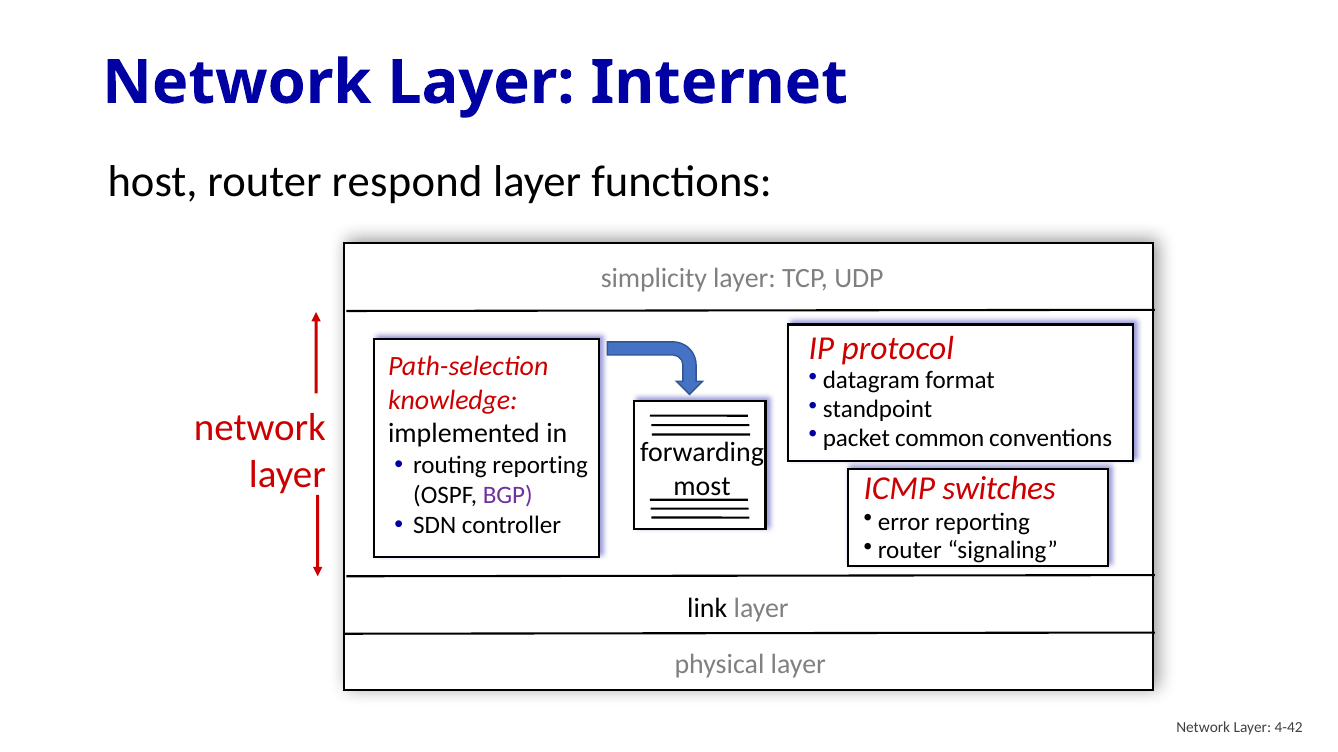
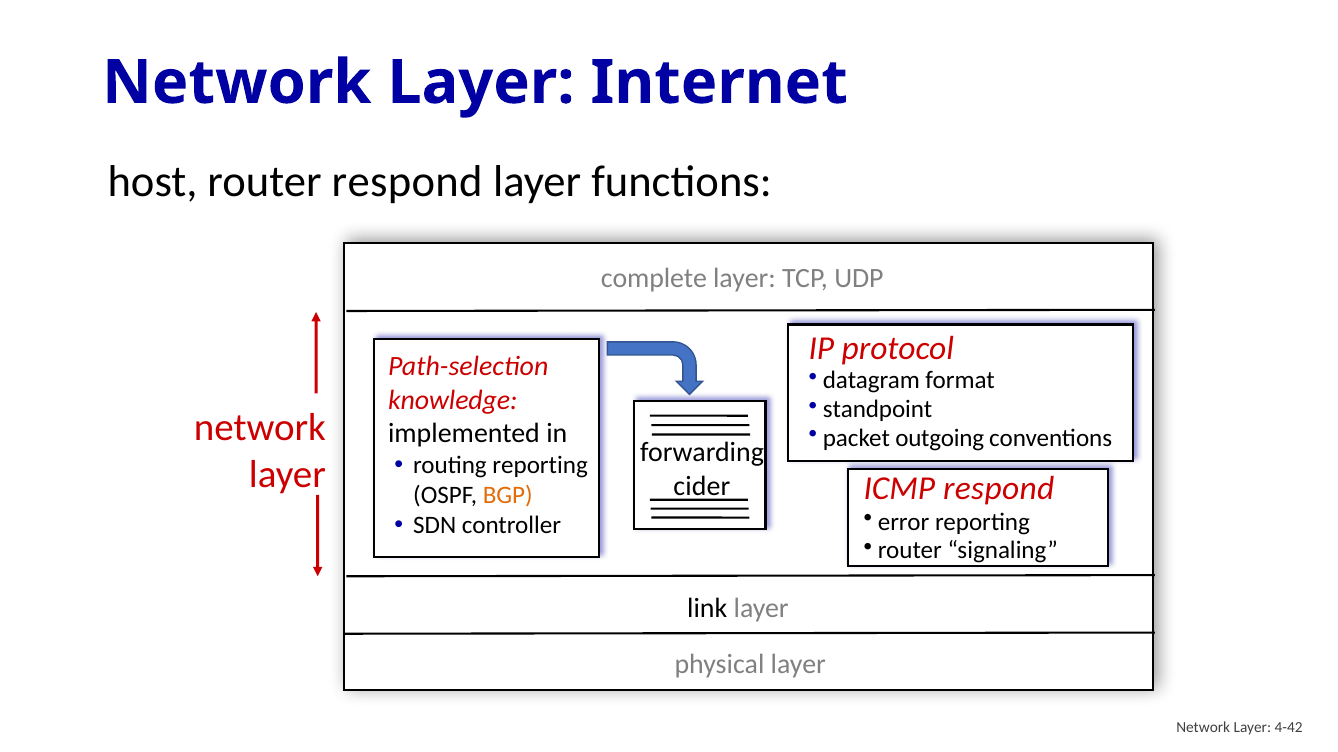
simplicity: simplicity -> complete (654, 278)
common: common -> outgoing (940, 438)
most: most -> cider (702, 486)
ICMP switches: switches -> respond (999, 489)
BGP colour: purple -> orange (508, 496)
